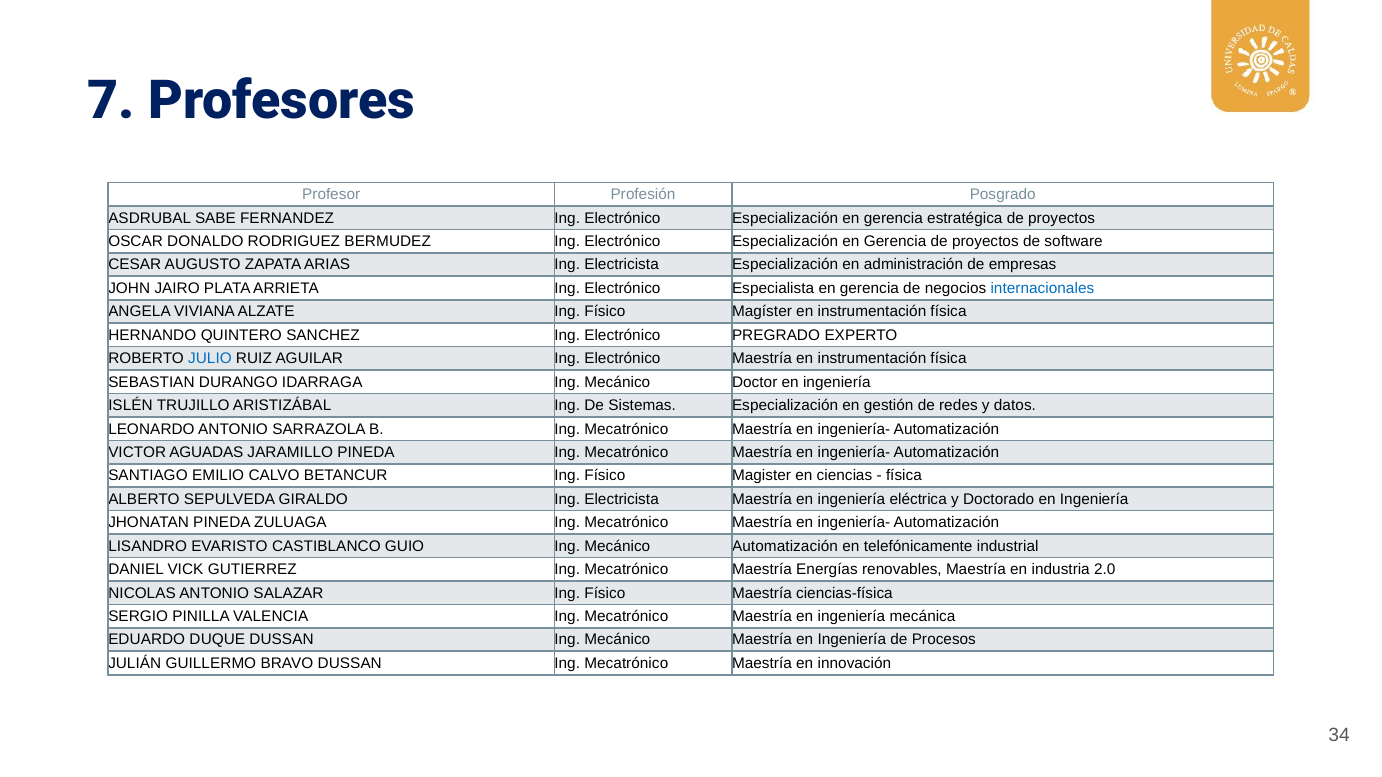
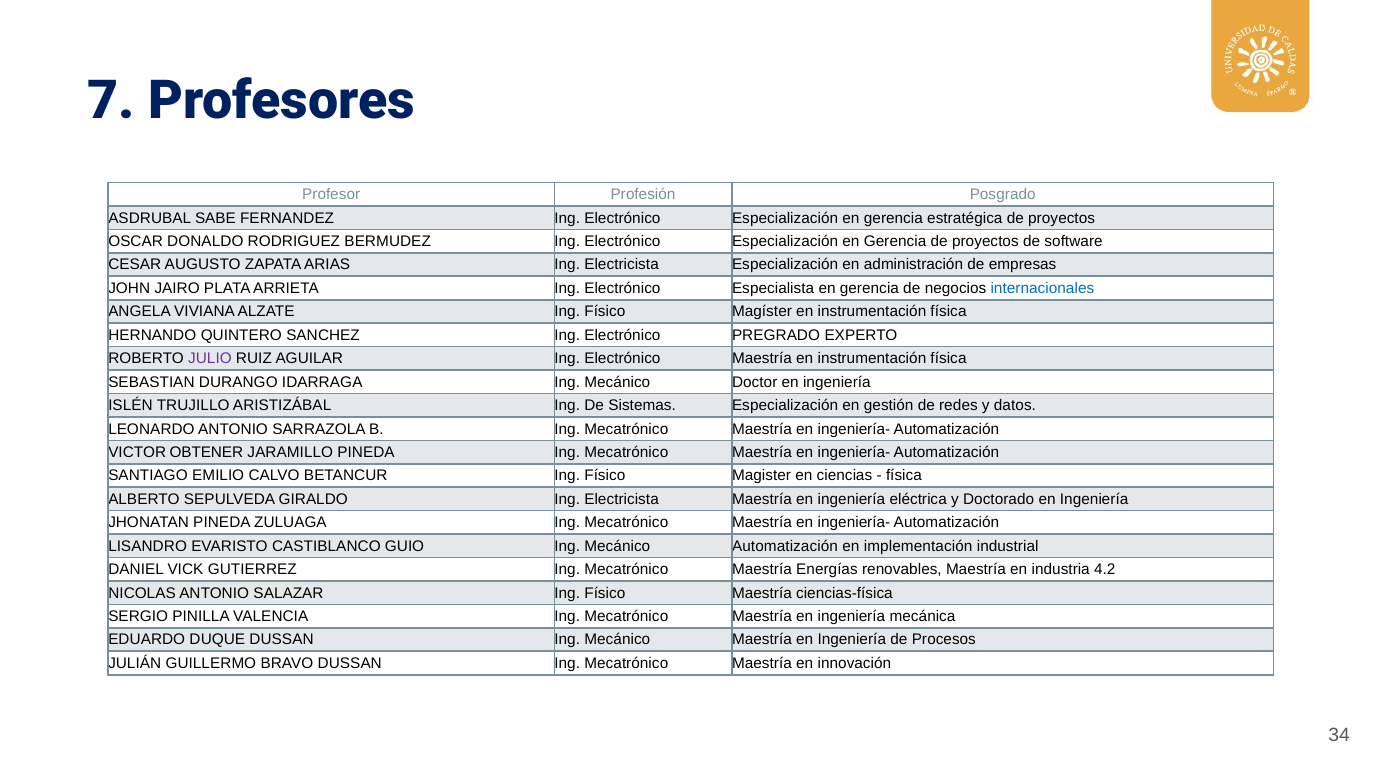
JULIO colour: blue -> purple (210, 359)
AGUADAS: AGUADAS -> OBTENER (206, 453)
telefónicamente: telefónicamente -> implementación (918, 546)
2.0: 2.0 -> 4.2 (1105, 570)
